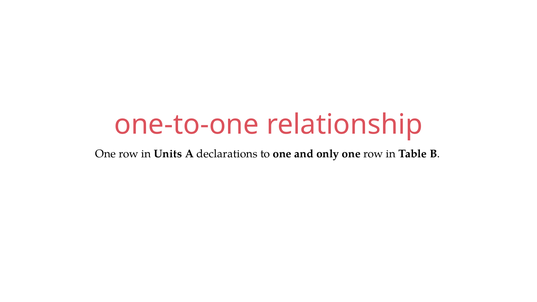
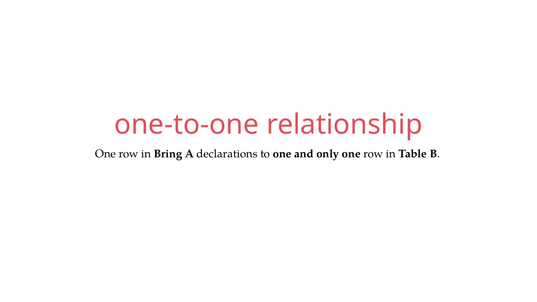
Units: Units -> Bring (168, 154)
